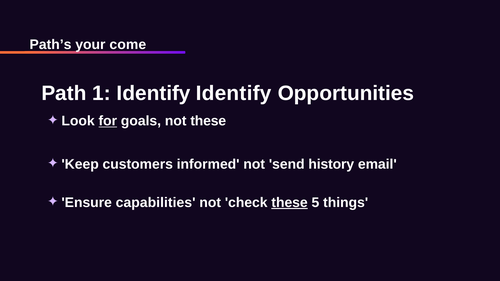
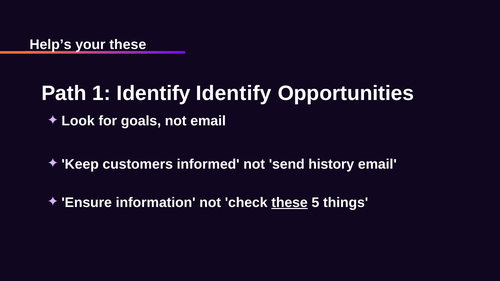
Path’s: Path’s -> Help’s (51, 45)
your come: come -> these (128, 45)
for underline: present -> none (108, 121)
not these: these -> email (208, 121)
capabilities: capabilities -> information (156, 203)
